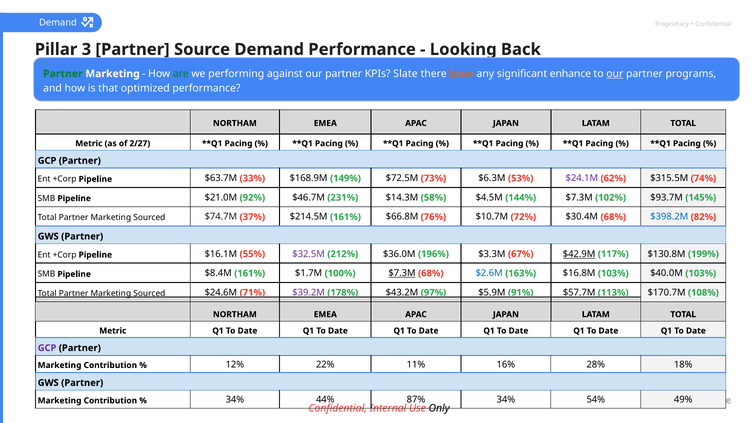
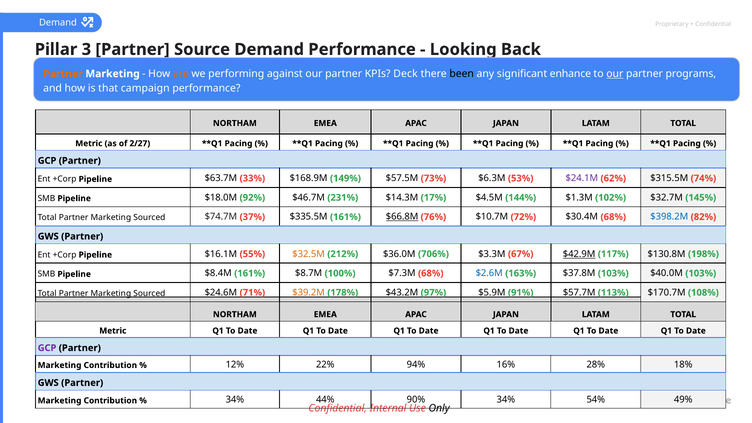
Partner colour: green -> orange (63, 74)
are colour: green -> orange (181, 74)
Slate: Slate -> Deck (406, 74)
been colour: orange -> black (462, 74)
optimized: optimized -> campaign (145, 88)
$72.5M: $72.5M -> $57.5M (402, 178)
$21.0M: $21.0M -> $18.0M (221, 198)
58%: 58% -> 17% (433, 198)
144% $7.3M: $7.3M -> $1.3M (579, 198)
$93.7M: $93.7M -> $32.7M (667, 198)
$214.5M: $214.5M -> $335.5M (309, 217)
$66.8M underline: none -> present (402, 217)
$32.5M colour: purple -> orange (309, 254)
196%: 196% -> 706% (433, 254)
199%: 199% -> 198% (703, 254)
$1.7M: $1.7M -> $8.7M (309, 273)
$7.3M underline: present -> none (402, 273)
$16.8M: $16.8M -> $37.8M (579, 273)
$39.2M colour: purple -> orange (309, 293)
11%: 11% -> 94% (416, 364)
87%: 87% -> 90% (416, 400)
